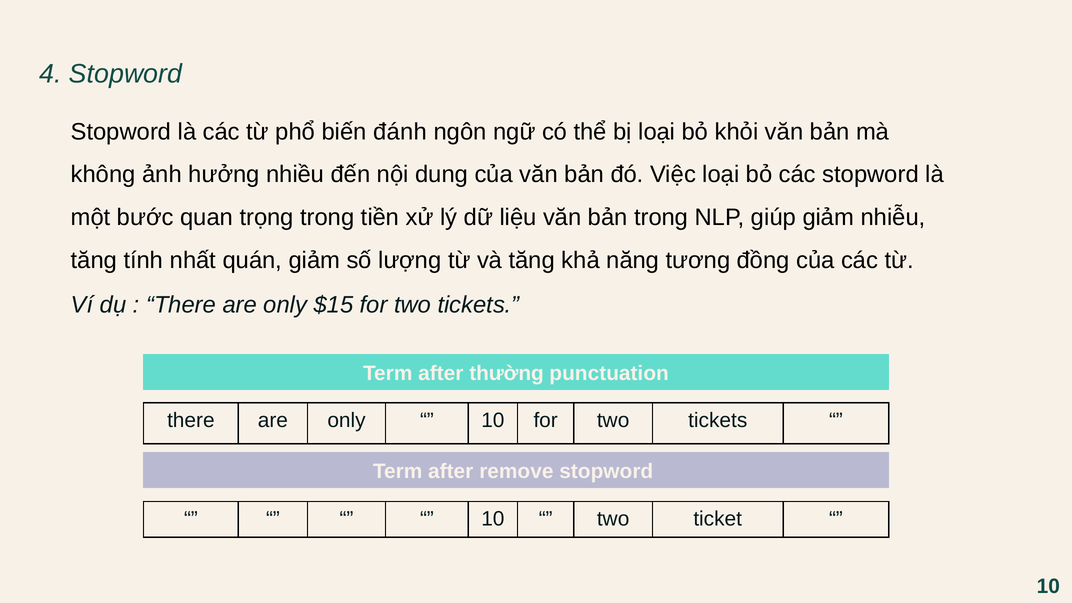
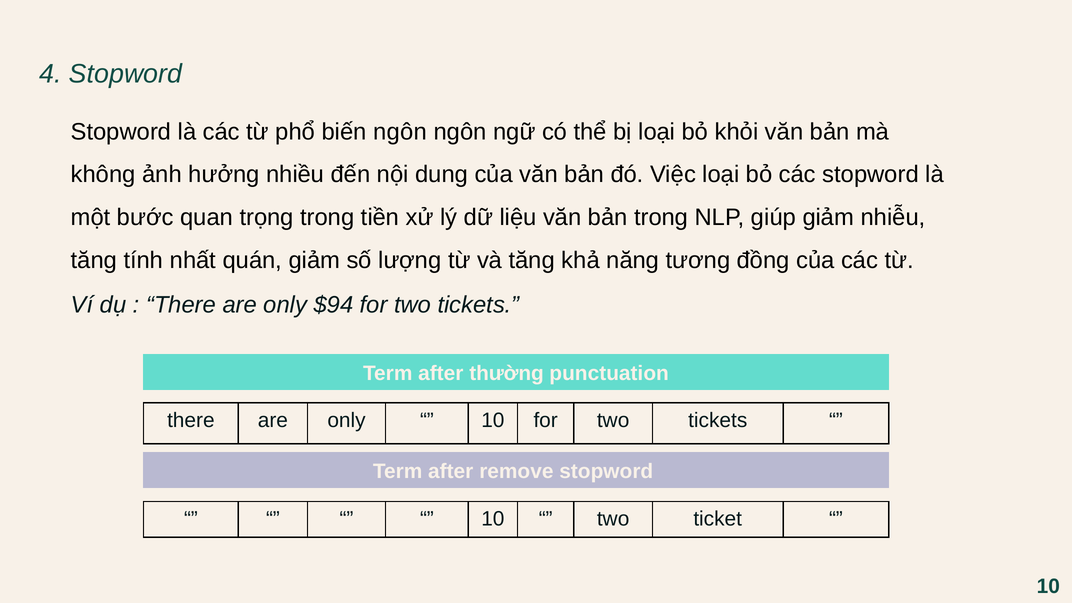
biến đánh: đánh -> ngôn (400, 132)
$15: $15 -> $94 (333, 305)
